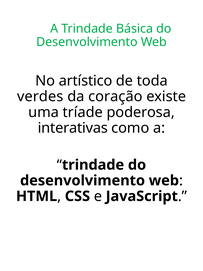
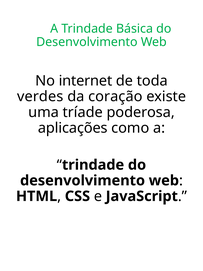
artístico: artístico -> internet (85, 81)
interativas: interativas -> aplicações (73, 128)
